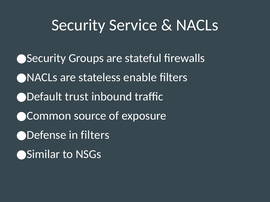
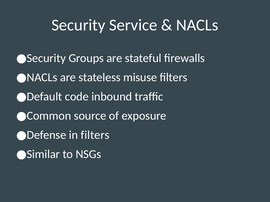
enable: enable -> misuse (140, 78)
trust: trust -> code (77, 97)
